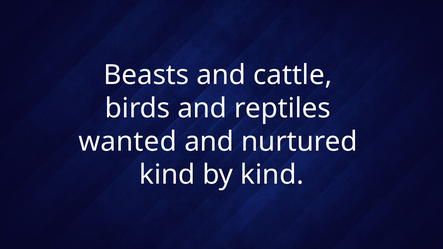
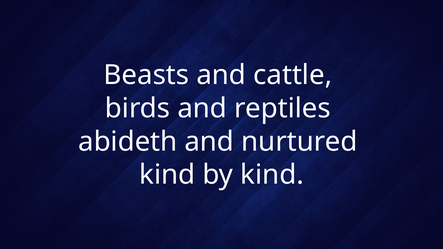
wanted: wanted -> abideth (128, 142)
